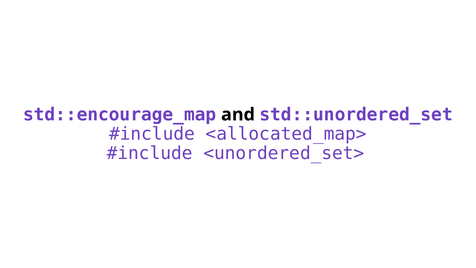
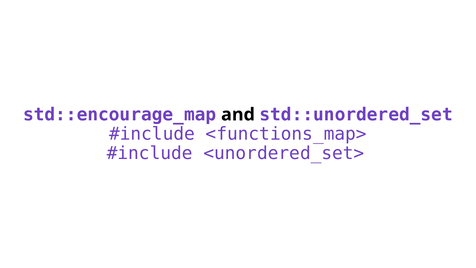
<allocated_map>: <allocated_map> -> <functions_map> (286, 134)
